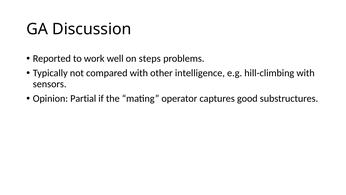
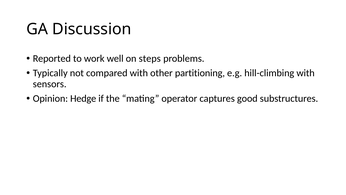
intelligence: intelligence -> partitioning (200, 73)
Partial: Partial -> Hedge (83, 98)
